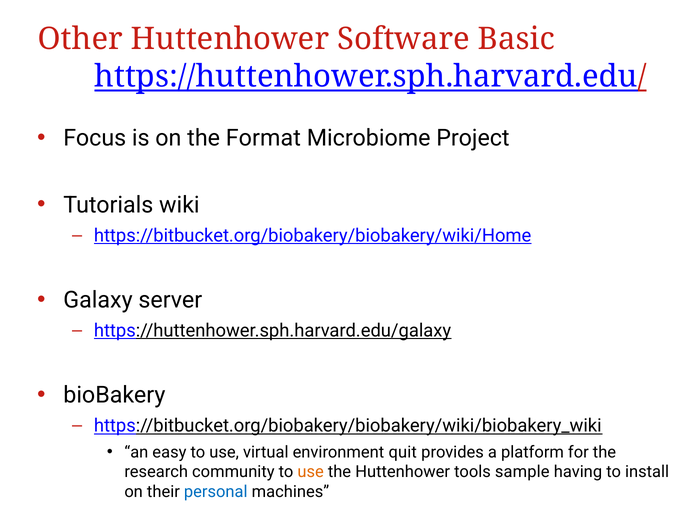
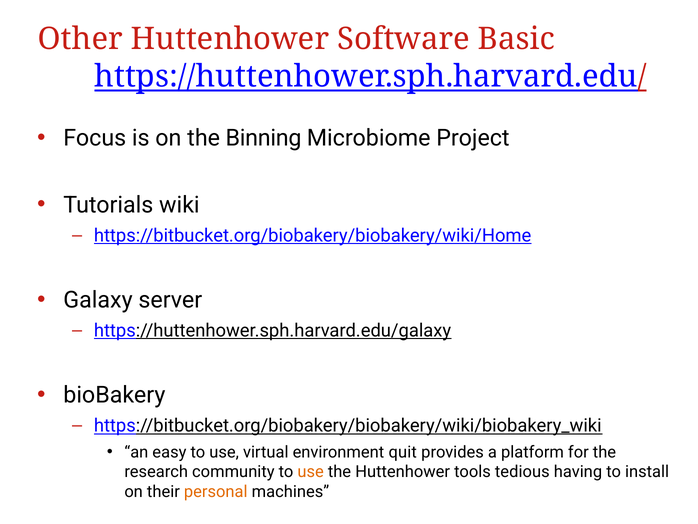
Format: Format -> Binning (264, 138)
sample: sample -> tedious (522, 472)
personal colour: blue -> orange (216, 491)
